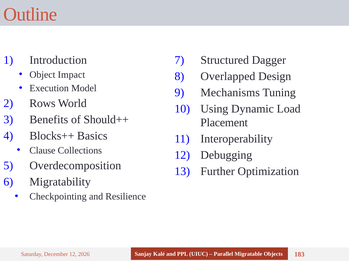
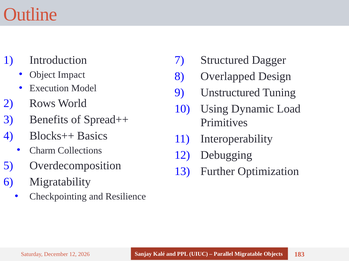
Mechanisms: Mechanisms -> Unstructured (230, 93)
Should++: Should++ -> Spread++ (106, 120)
Placement: Placement -> Primitives (224, 123)
Clause: Clause -> Charm (42, 151)
